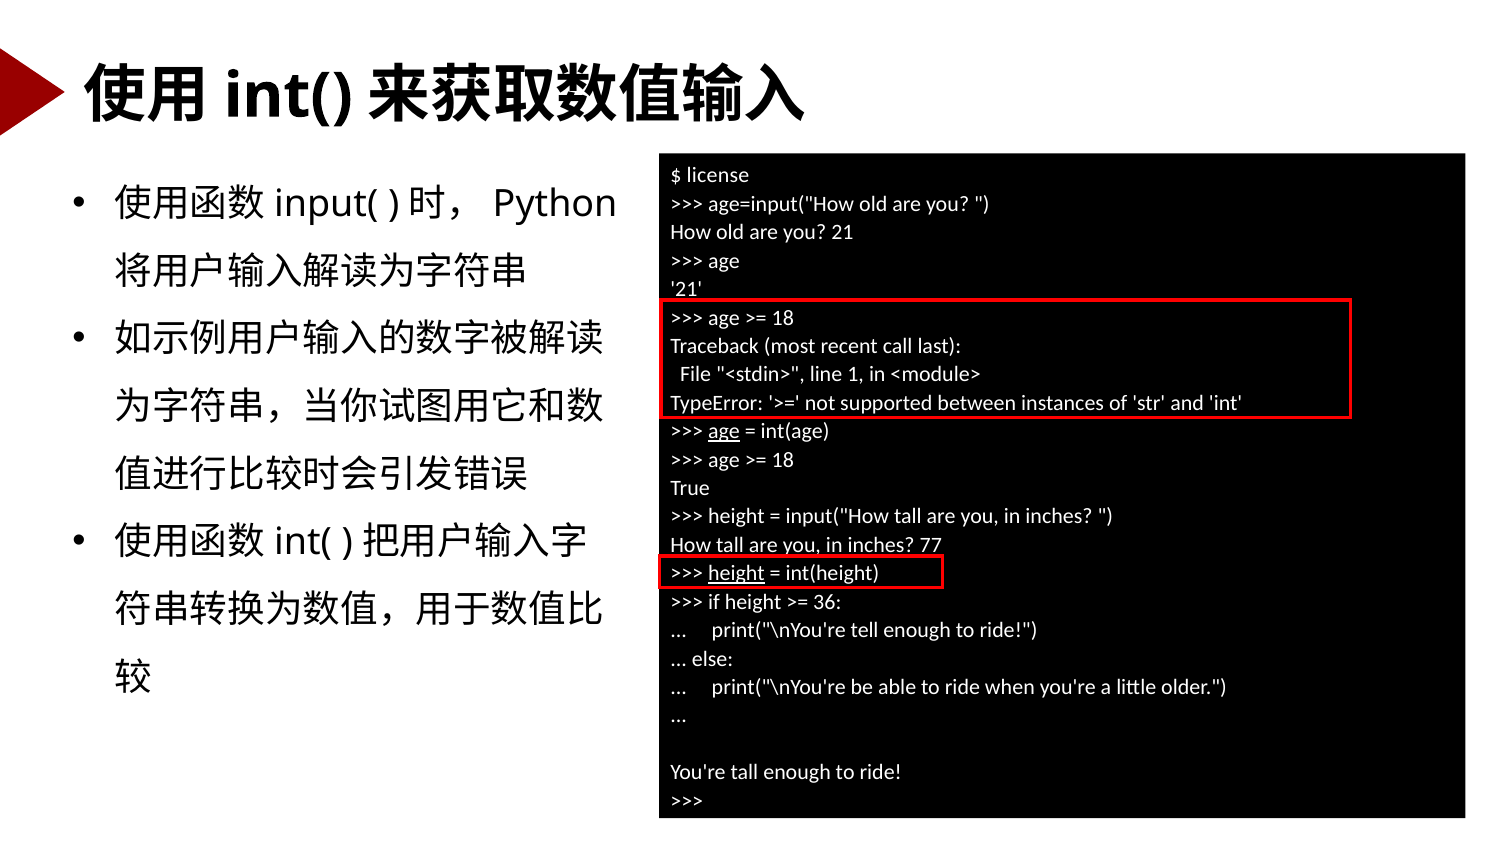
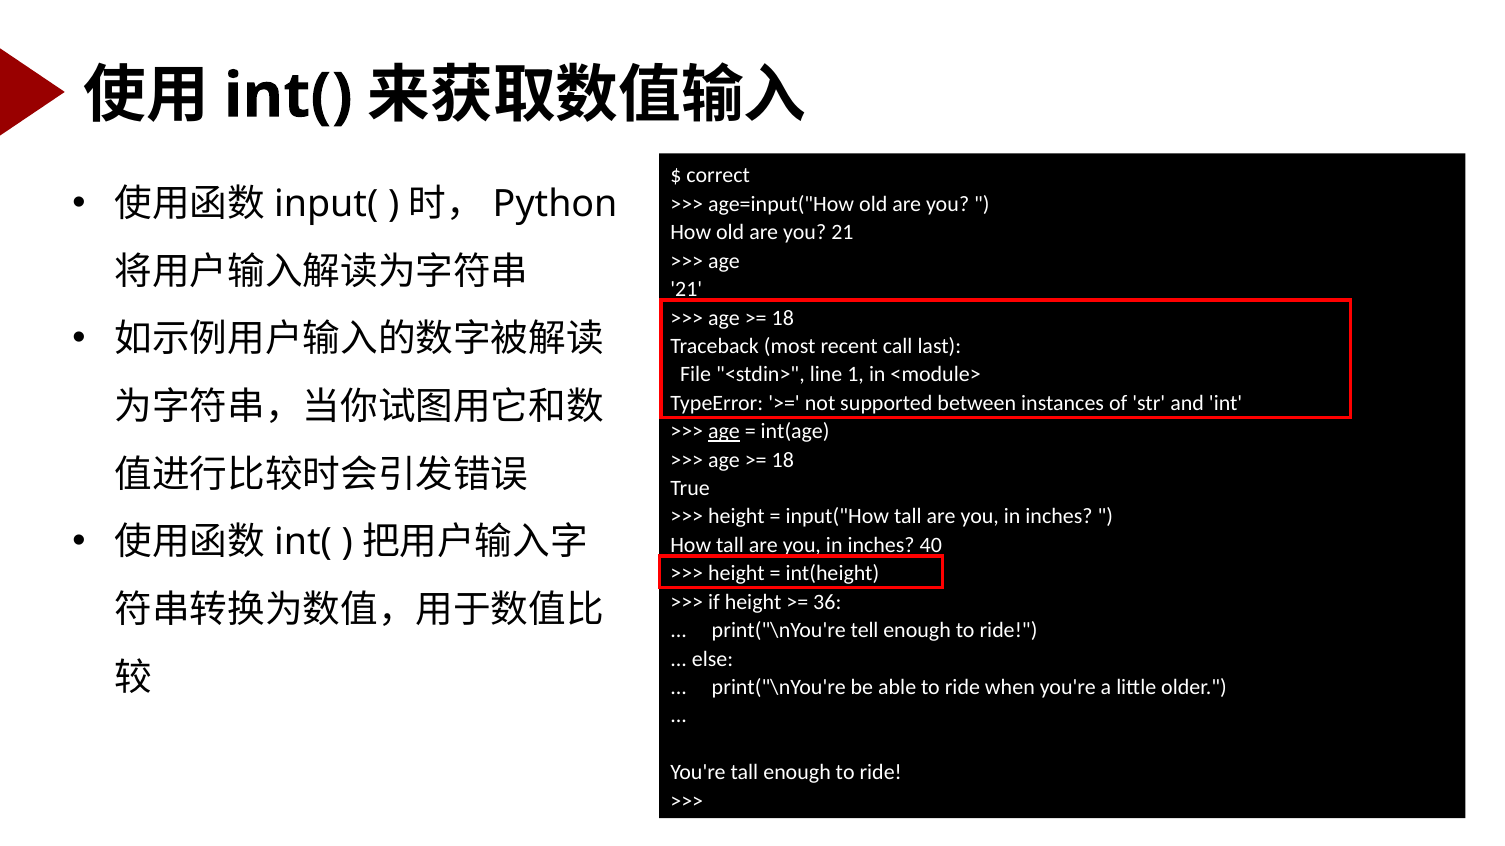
license: license -> correct (718, 176)
77: 77 -> 40 (931, 546)
height underline: present -> none (736, 574)
